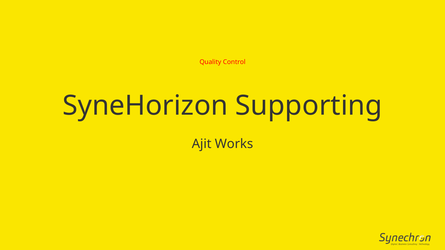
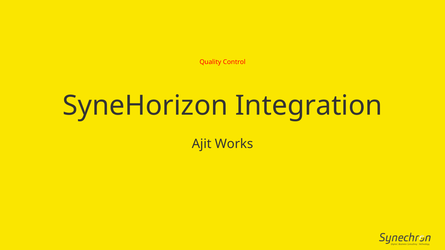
Supporting: Supporting -> Integration (309, 106)
